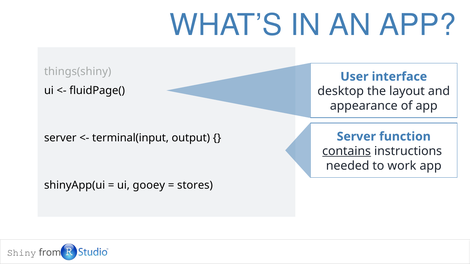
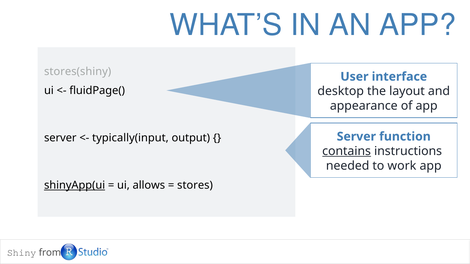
things(shiny: things(shiny -> stores(shiny (78, 72)
terminal(input: terminal(input -> typically(input (130, 138)
shinyApp(ui underline: none -> present (75, 185)
gooey: gooey -> allows (149, 185)
